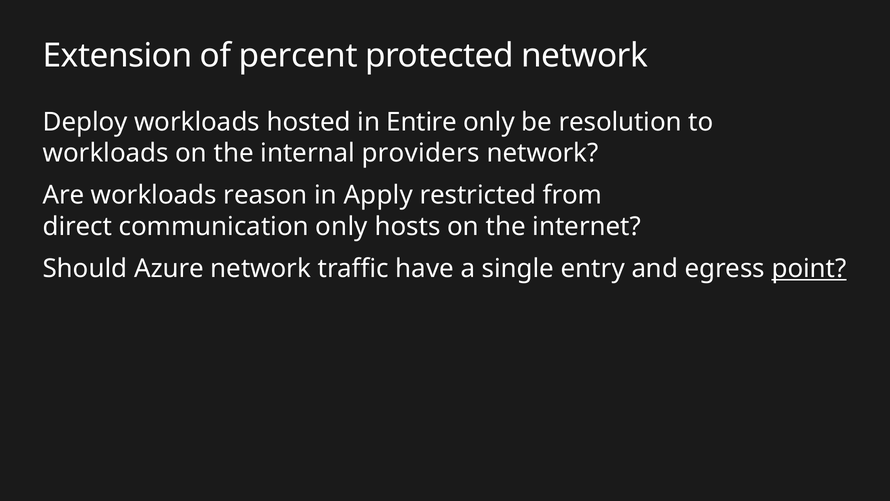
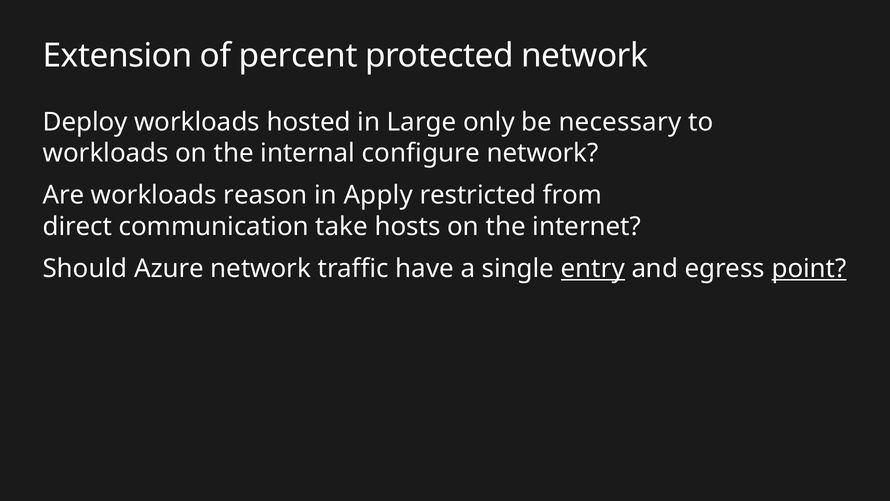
Entire: Entire -> Large (422, 122)
resolution: resolution -> necessary (620, 122)
providers: providers -> configure (421, 153)
communication only: only -> take (342, 226)
entry underline: none -> present (593, 268)
